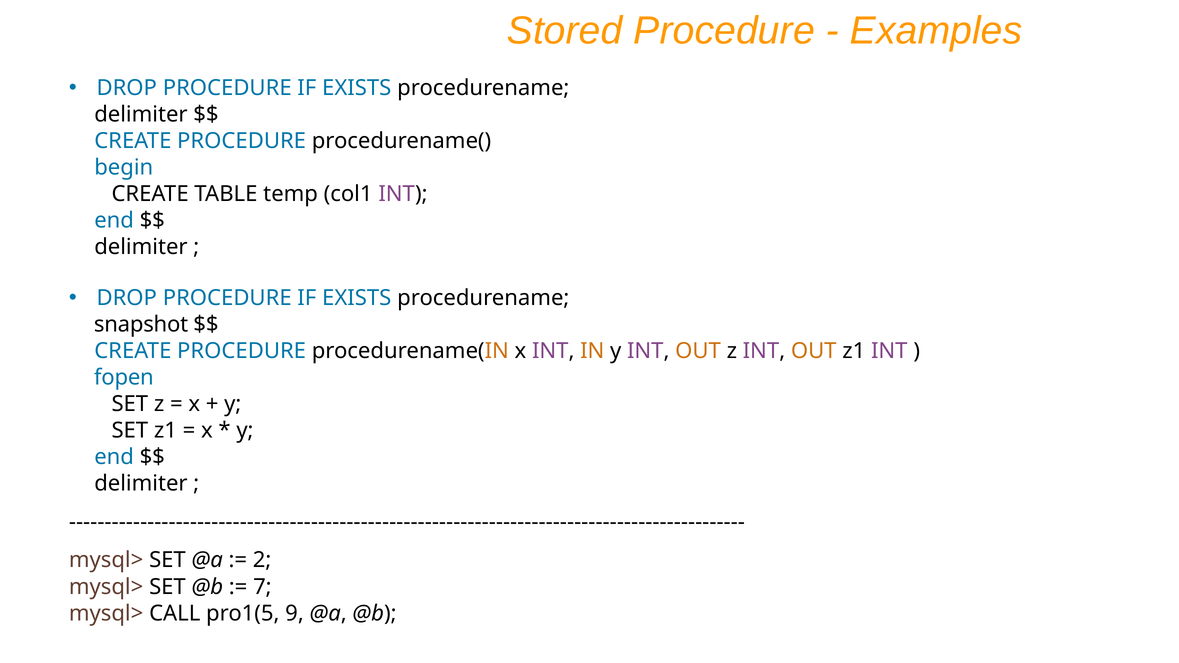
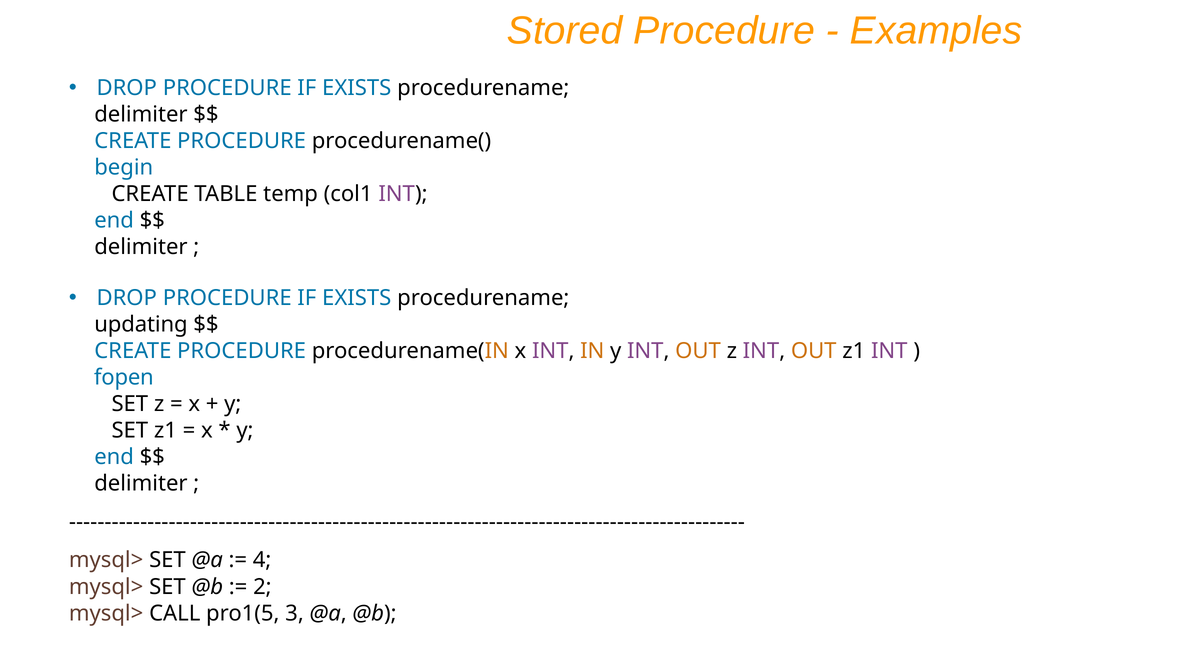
snapshot: snapshot -> updating (141, 325)
2: 2 -> 4 (262, 560)
7: 7 -> 2 (262, 587)
9: 9 -> 3 (295, 613)
